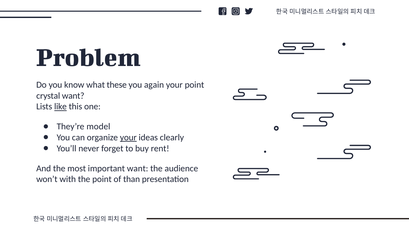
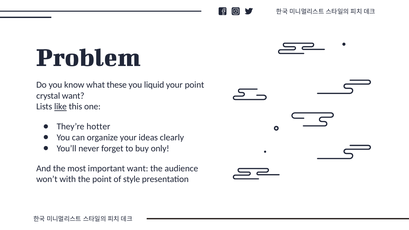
again: again -> liquid (154, 85)
model: model -> hotter (98, 127)
your underline: present -> none (128, 138)
rent: rent -> only (160, 148)
than: than -> style (132, 179)
